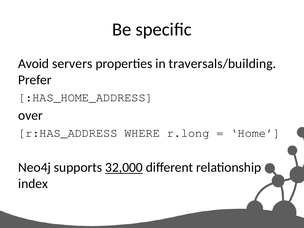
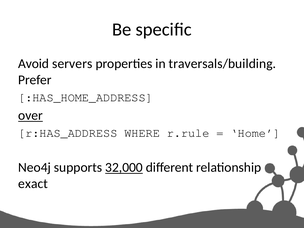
over underline: none -> present (30, 115)
r.long: r.long -> r.rule (188, 133)
index: index -> exact (33, 184)
